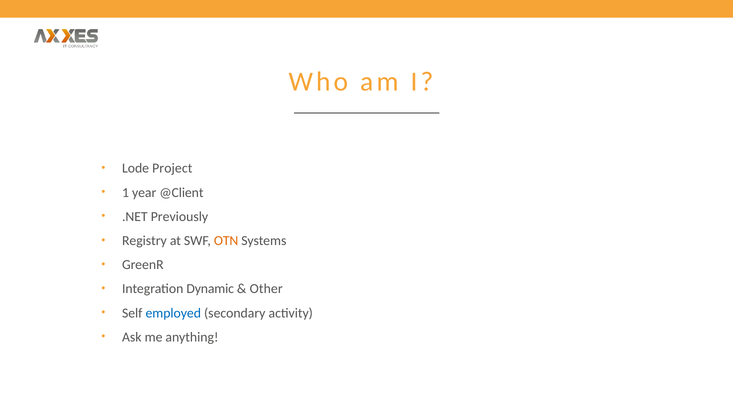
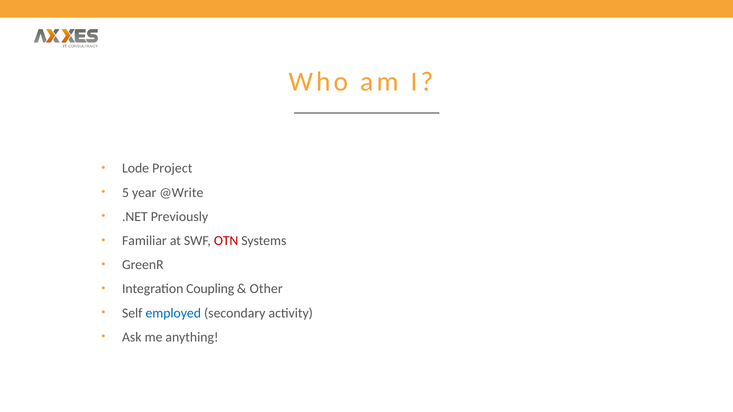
1: 1 -> 5 (126, 193)
@Client: @Client -> @Write (181, 193)
Registry: Registry -> Familiar (144, 241)
OTN colour: orange -> red (226, 241)
Dynamic: Dynamic -> Coupling (210, 289)
